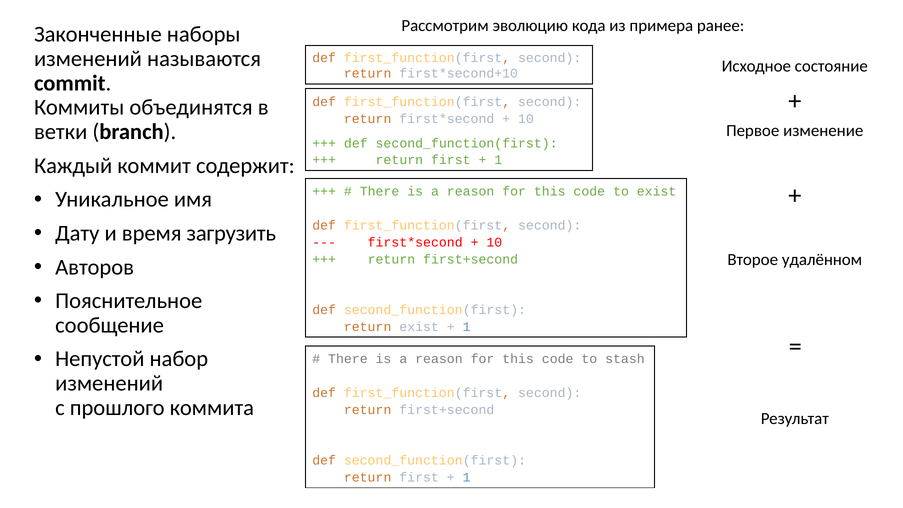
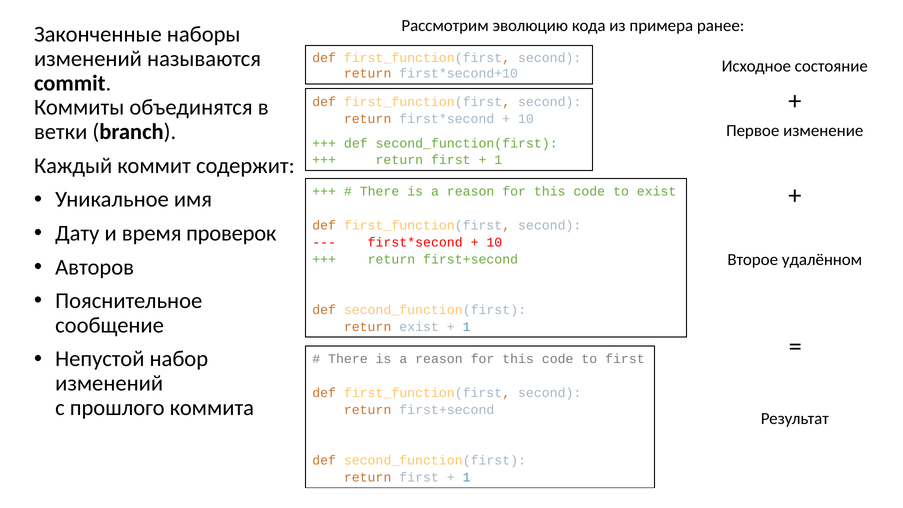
загрузить: загрузить -> проверок (231, 233)
to stash: stash -> first (625, 359)
